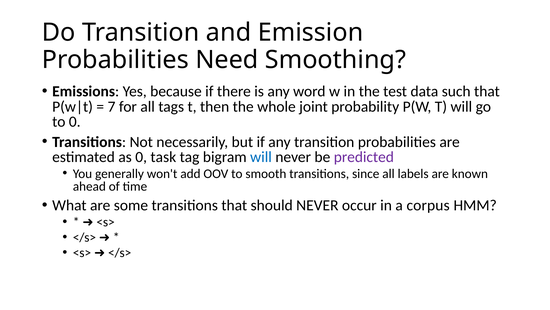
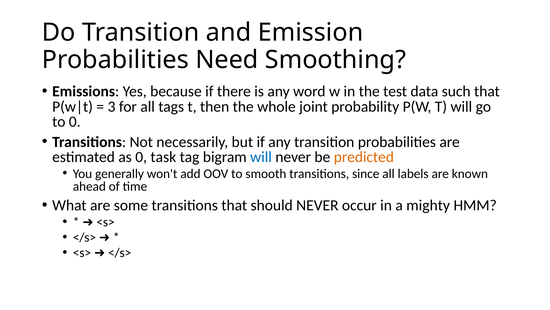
7: 7 -> 3 (112, 106)
predicted colour: purple -> orange (364, 157)
corpus: corpus -> mighty (428, 205)
